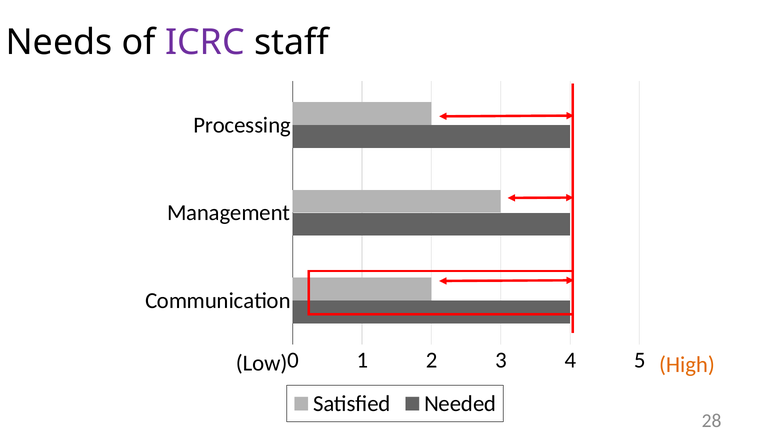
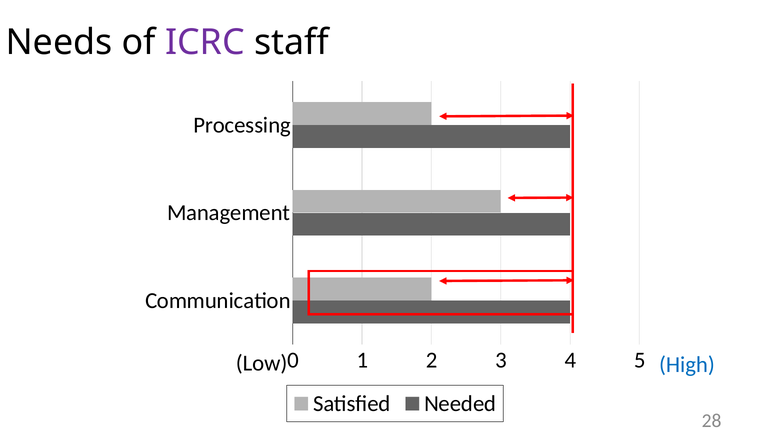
High colour: orange -> blue (687, 364)
